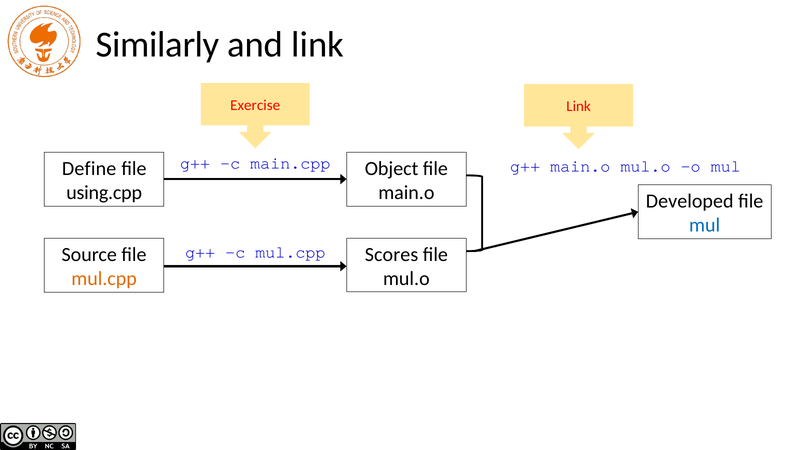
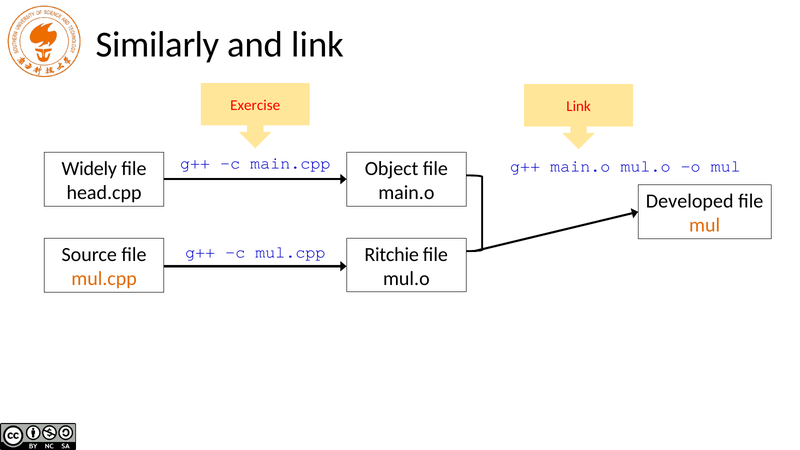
Define: Define -> Widely (89, 169)
using.cpp: using.cpp -> head.cpp (104, 193)
mul colour: blue -> orange (705, 225)
Scores: Scores -> Ritchie (392, 254)
